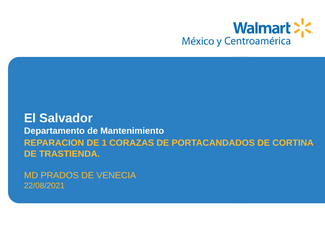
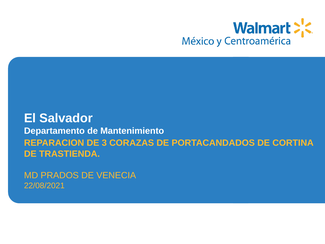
1: 1 -> 3 (104, 143)
